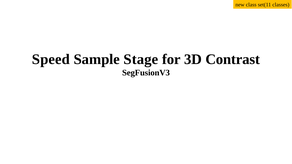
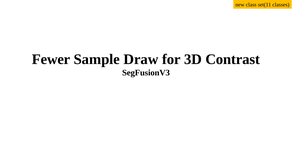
Speed: Speed -> Fewer (51, 59)
Stage: Stage -> Draw (141, 59)
